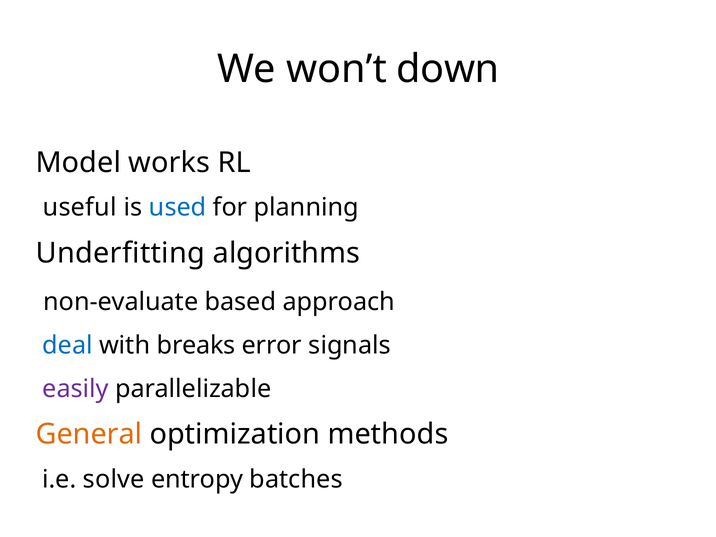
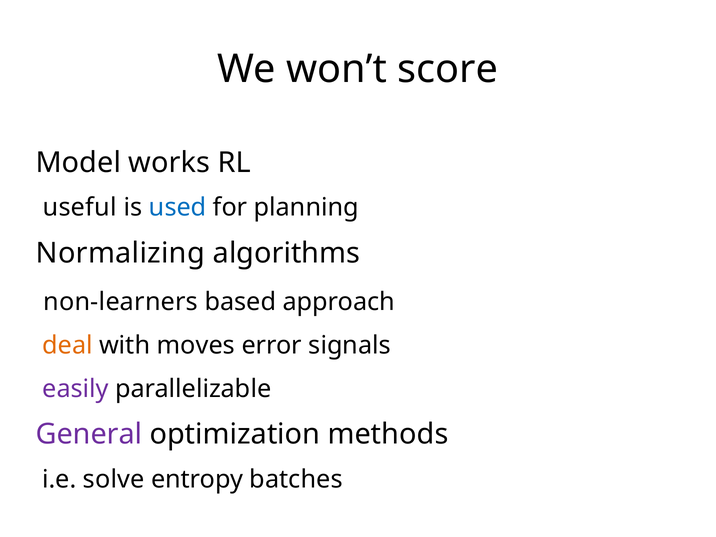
down: down -> score (448, 69)
Underfitting: Underfitting -> Normalizing (120, 253)
non-evaluate: non-evaluate -> non-learners (121, 302)
deal colour: blue -> orange (67, 346)
breaks: breaks -> moves (196, 346)
General colour: orange -> purple (89, 434)
